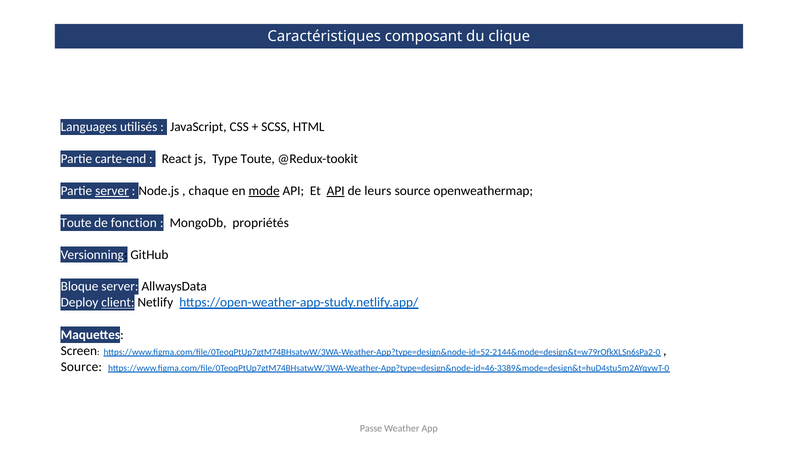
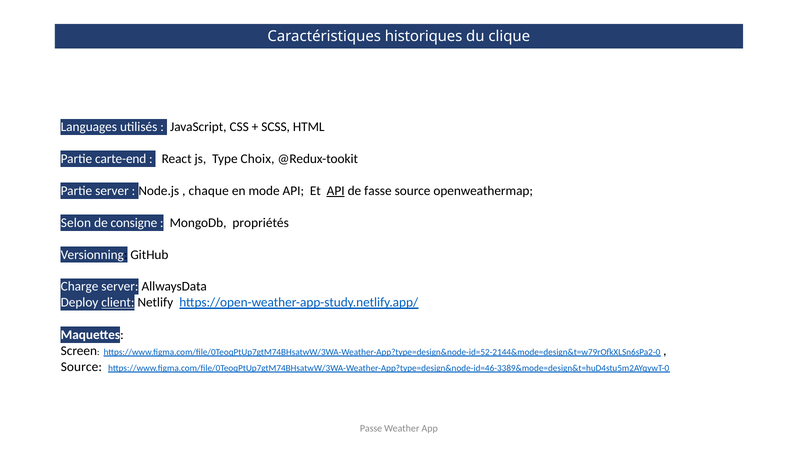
composant: composant -> historiques (424, 36)
Type Toute: Toute -> Choix (258, 159)
server underline: present -> none (112, 191)
mode underline: present -> none (264, 191)
leurs: leurs -> fasse (378, 191)
Toute: Toute -> Selon (76, 223)
fonction: fonction -> consigne (134, 223)
Bloque: Bloque -> Charge (80, 287)
